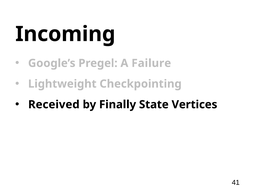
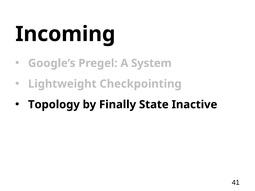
Failure: Failure -> System (151, 63)
Received: Received -> Topology (54, 105)
Vertices: Vertices -> Inactive (194, 105)
